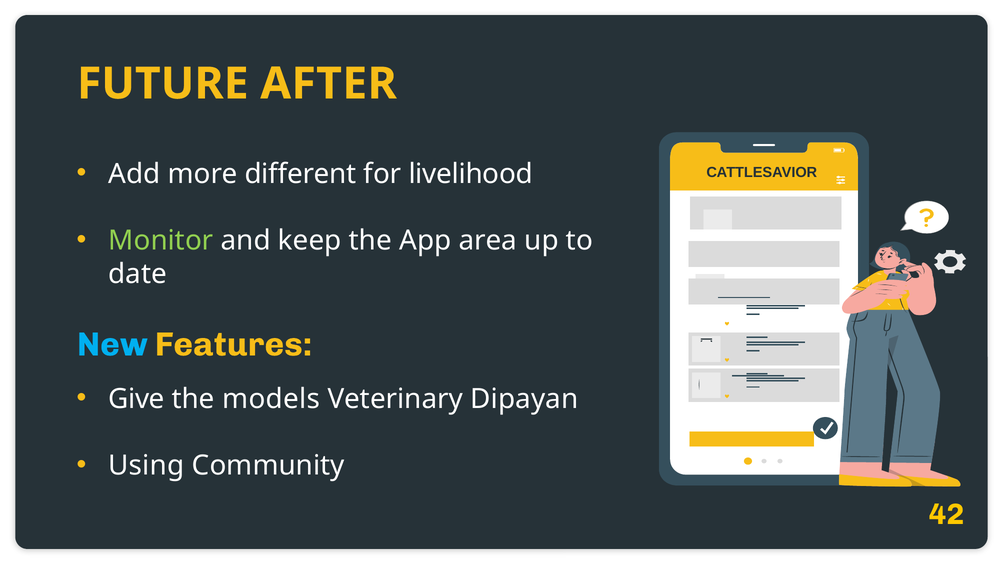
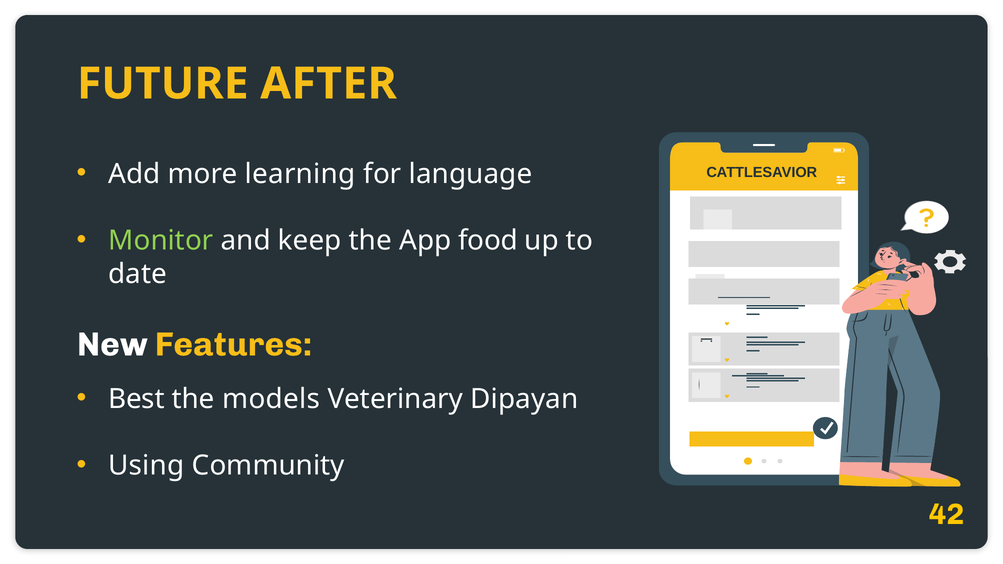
different: different -> learning (300, 174)
livelihood: livelihood -> language (470, 174)
area: area -> food (488, 241)
New colour: light blue -> white (112, 345)
Give: Give -> Best (136, 399)
